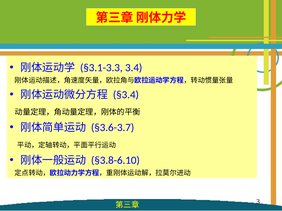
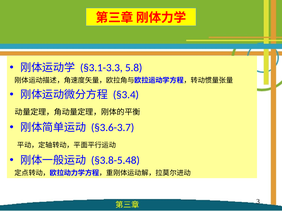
3.4: 3.4 -> 5.8 (134, 68)
§3.8-6.10: §3.8-6.10 -> §3.8-5.48 (115, 161)
